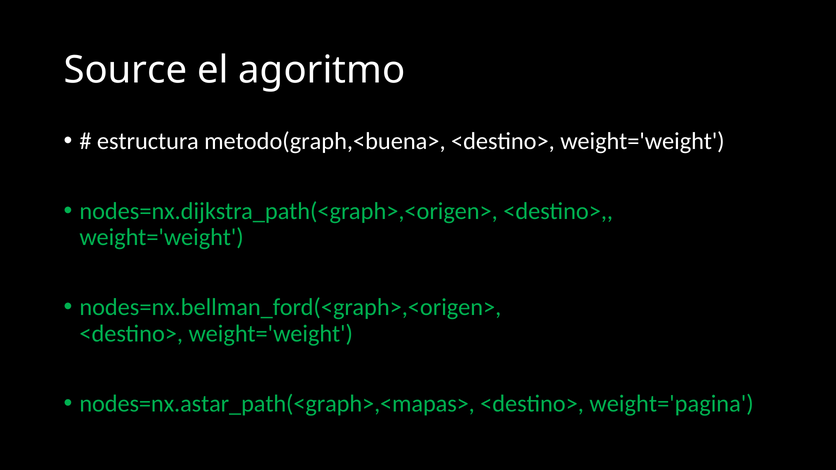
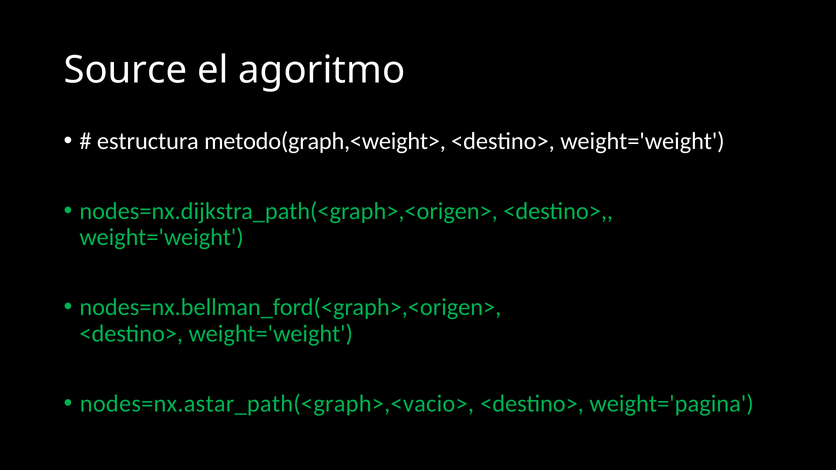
metodo(graph,<buena>: metodo(graph,<buena> -> metodo(graph,<weight> (325, 141)
nodes=nx.astar_path(<graph>,<mapas>: nodes=nx.astar_path(<graph>,<mapas> -> nodes=nx.astar_path(<graph>,<vacio> (277, 404)
